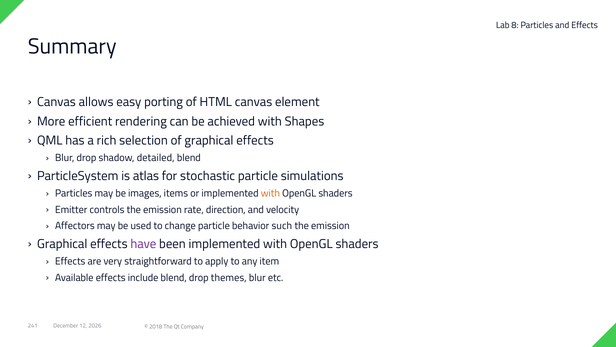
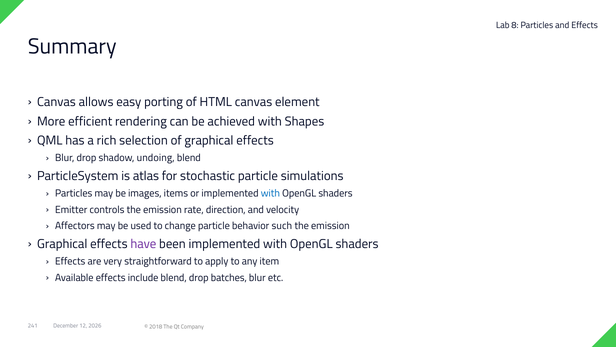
detailed: detailed -> undoing (156, 158)
with colour: orange -> blue (270, 193)
themes: themes -> batches (229, 277)
